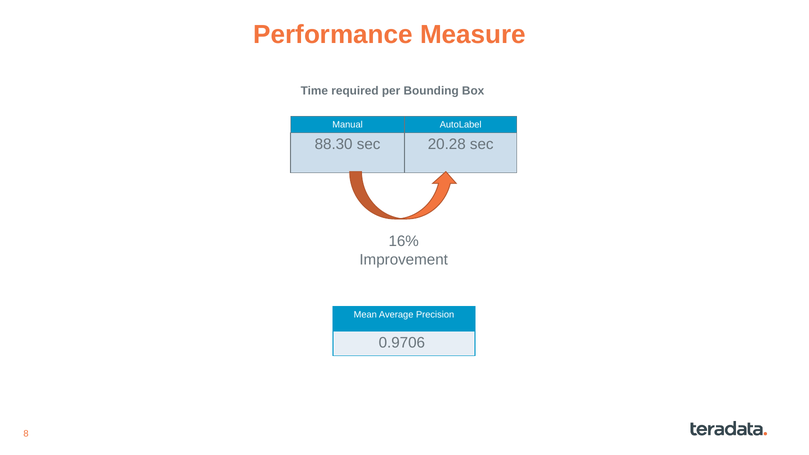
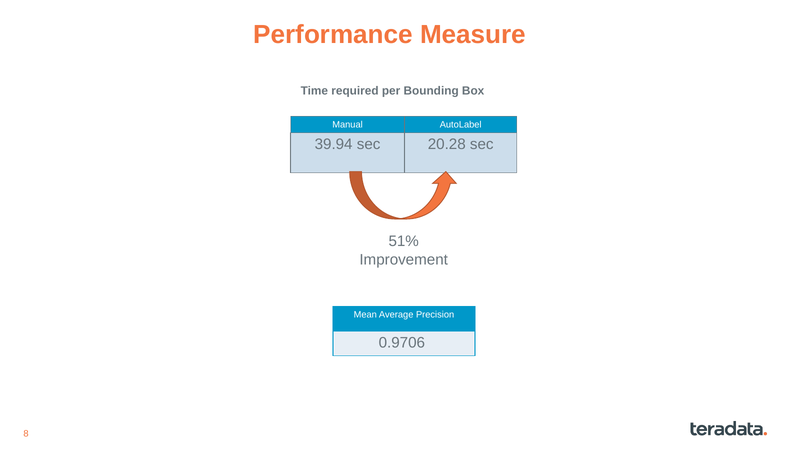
88.30: 88.30 -> 39.94 (334, 144)
16%: 16% -> 51% (404, 241)
